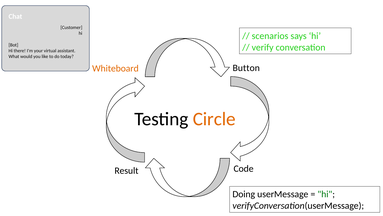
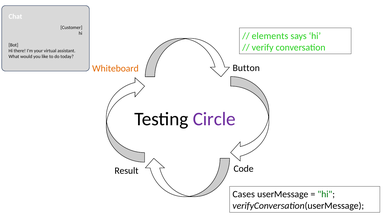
scenarios: scenarios -> elements (270, 36)
Circle colour: orange -> purple (214, 119)
Doing: Doing -> Cases (244, 194)
